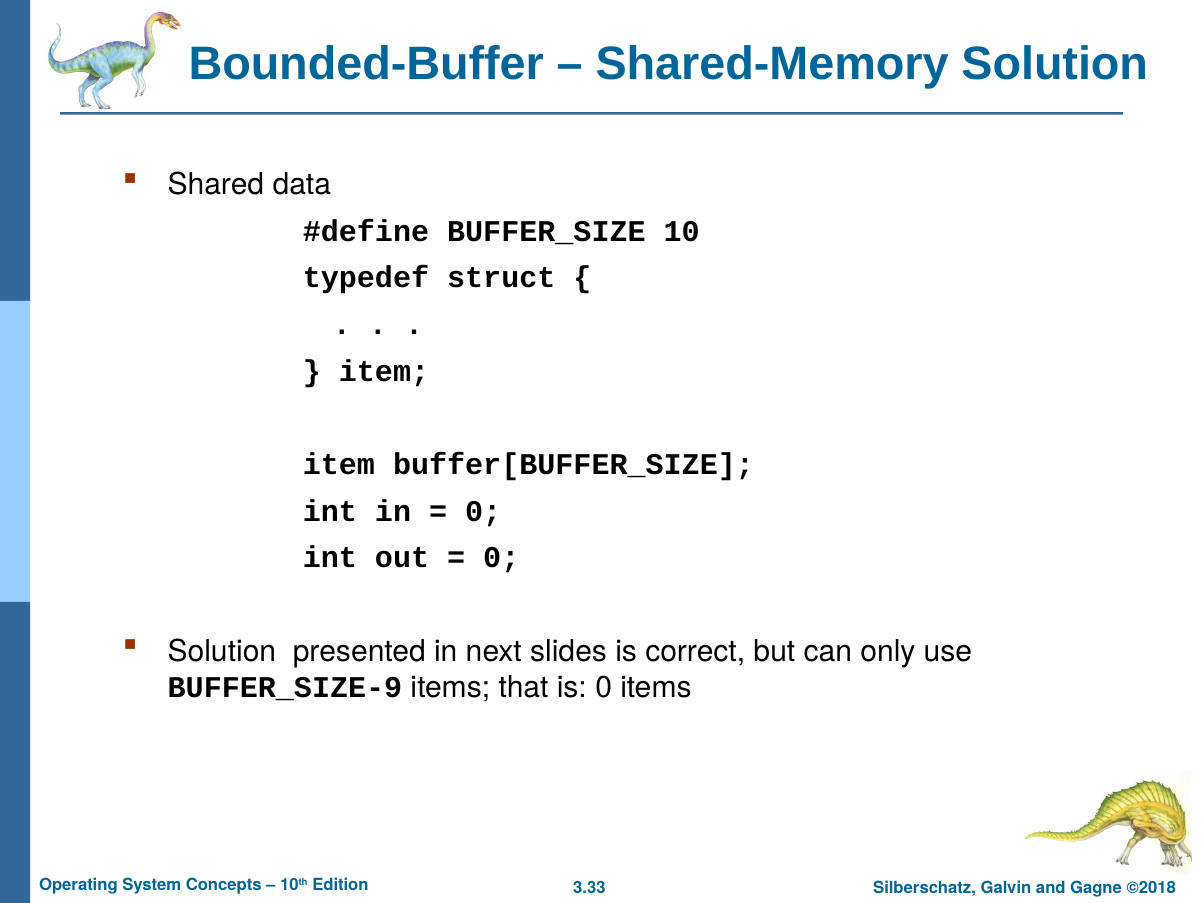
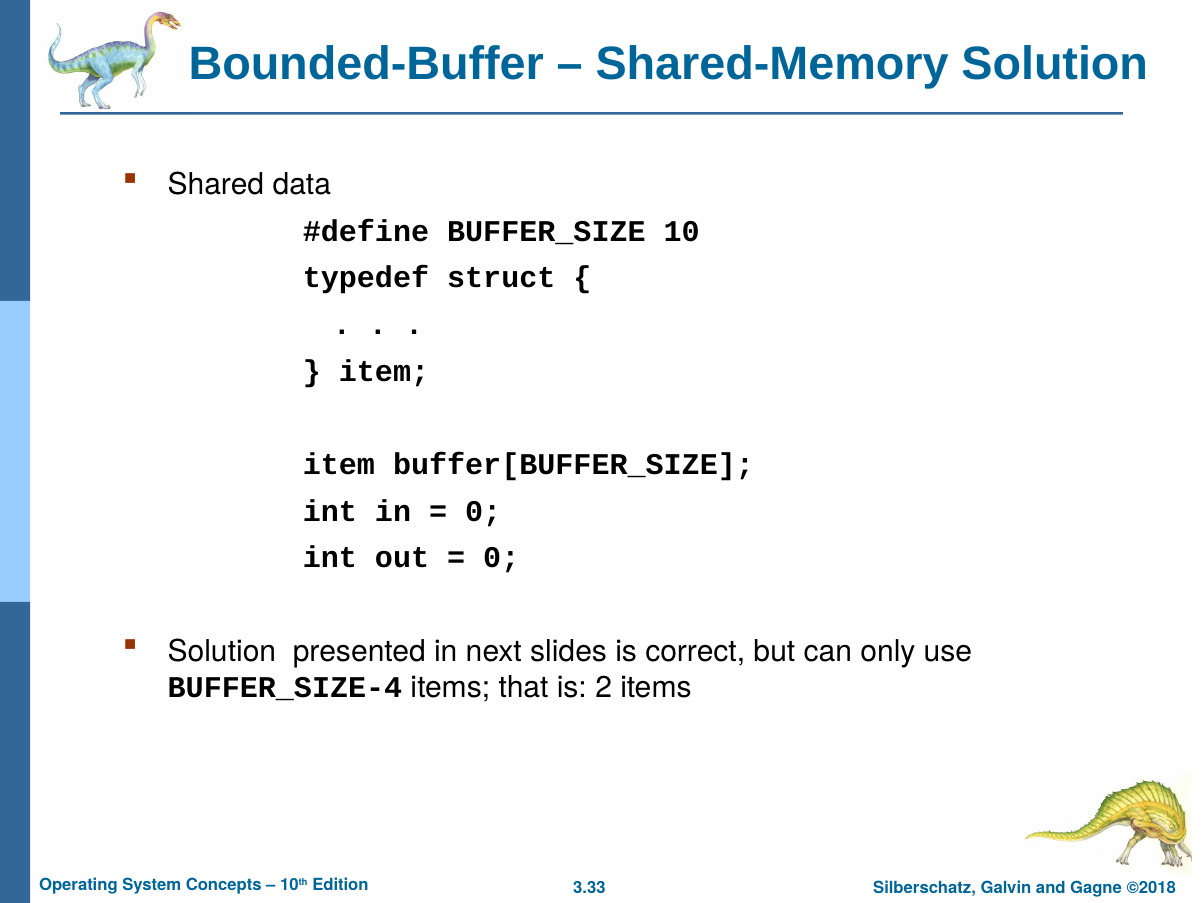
BUFFER_SIZE-9: BUFFER_SIZE-9 -> BUFFER_SIZE-4 (285, 687)
is 0: 0 -> 2 (604, 687)
